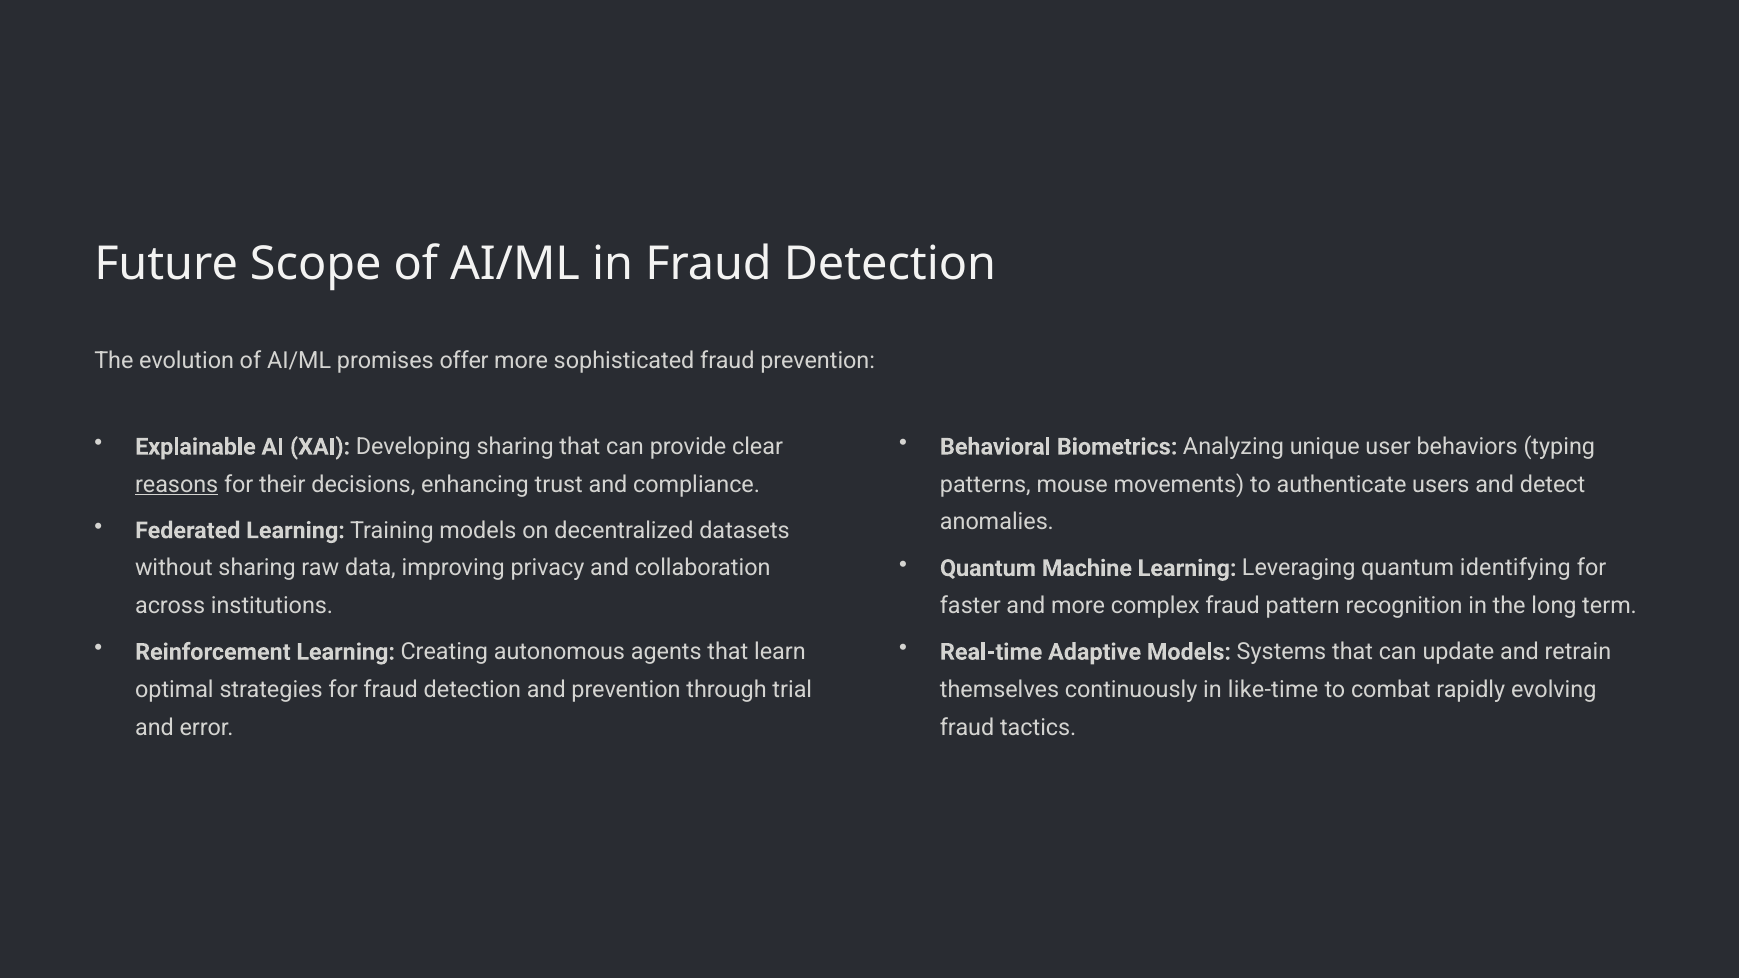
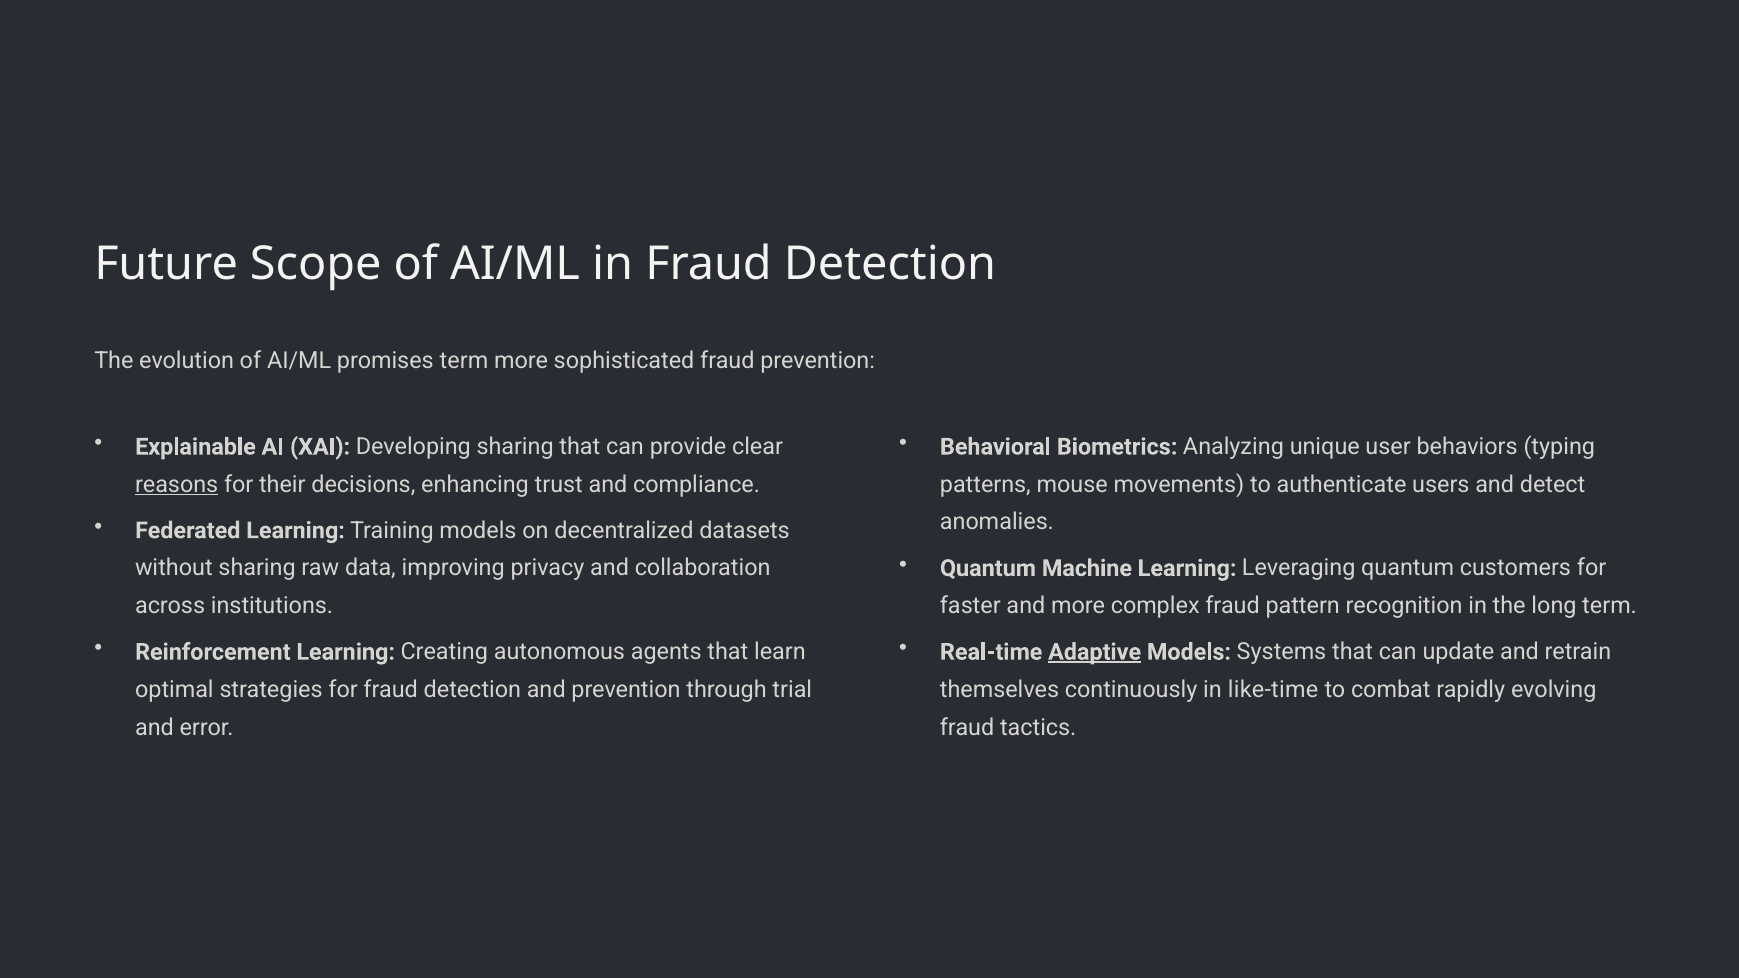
promises offer: offer -> term (464, 361)
identifying: identifying -> customers (1515, 568)
Adaptive underline: none -> present (1095, 652)
